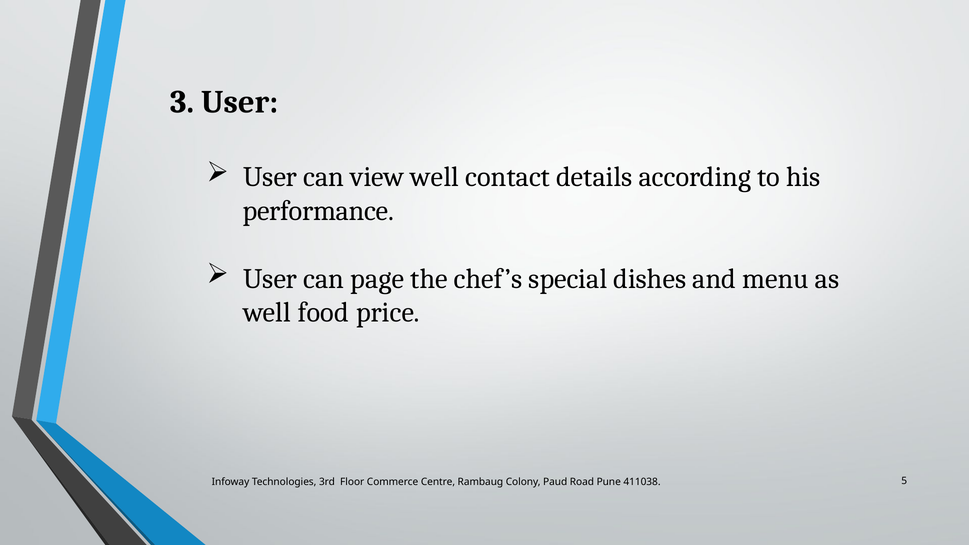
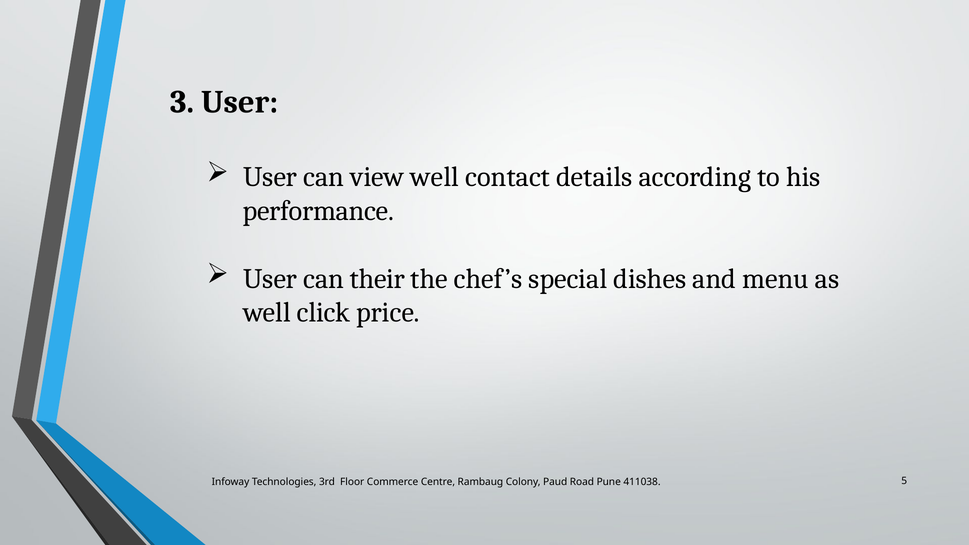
page: page -> their (377, 279)
food: food -> click (324, 313)
